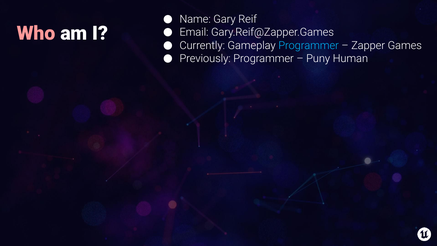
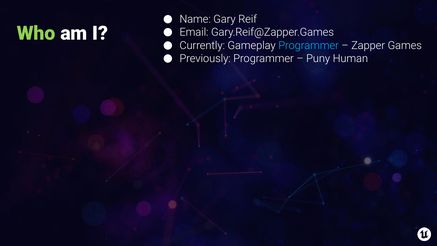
Who colour: pink -> light green (36, 34)
